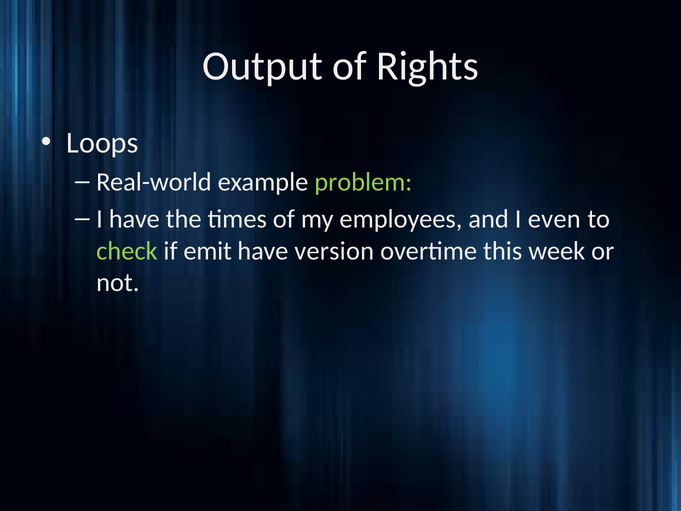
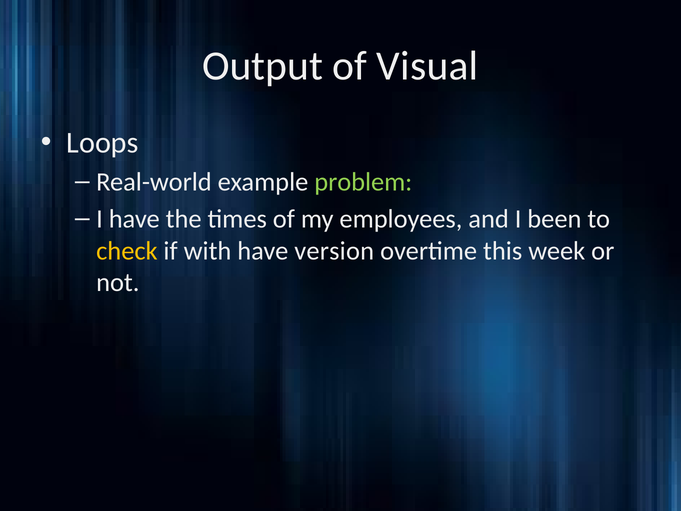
Rights: Rights -> Visual (427, 66)
even: even -> been (554, 219)
check colour: light green -> yellow (127, 251)
emit: emit -> with (208, 251)
